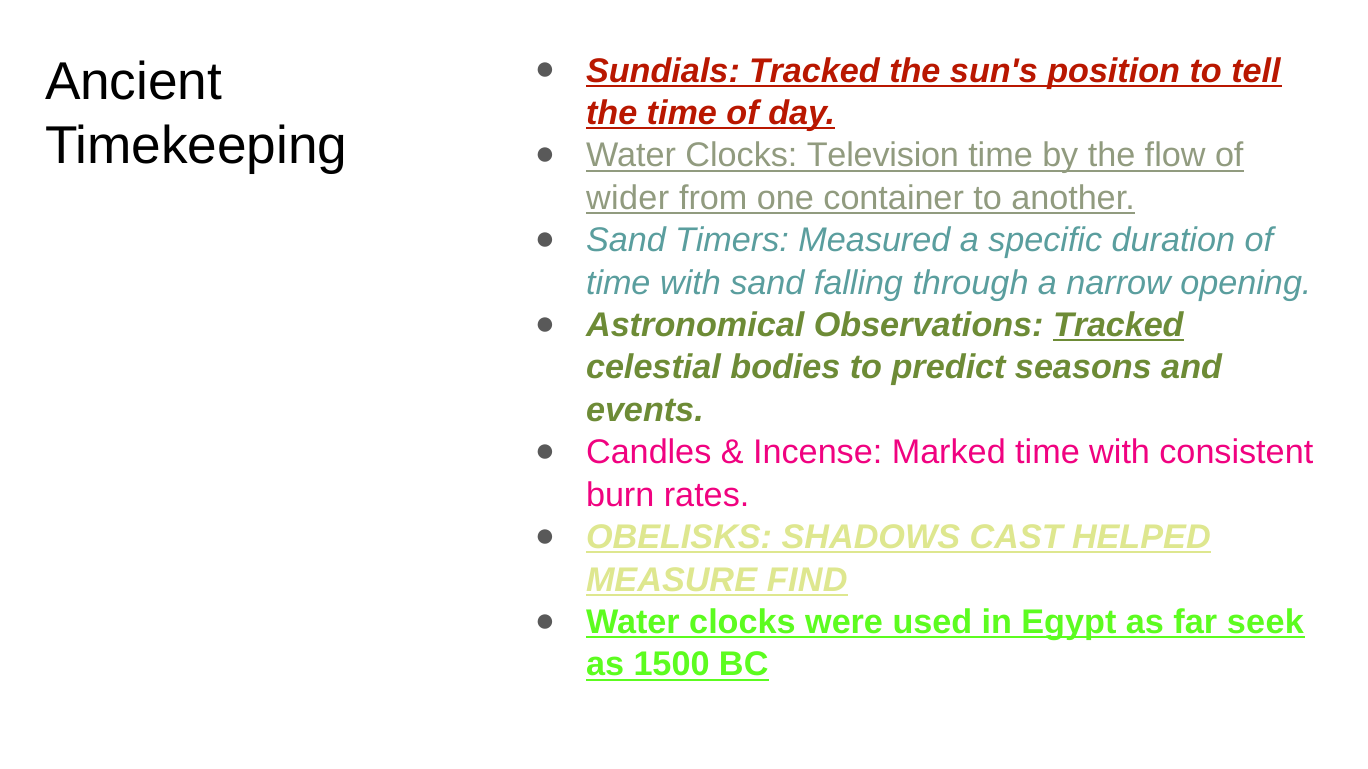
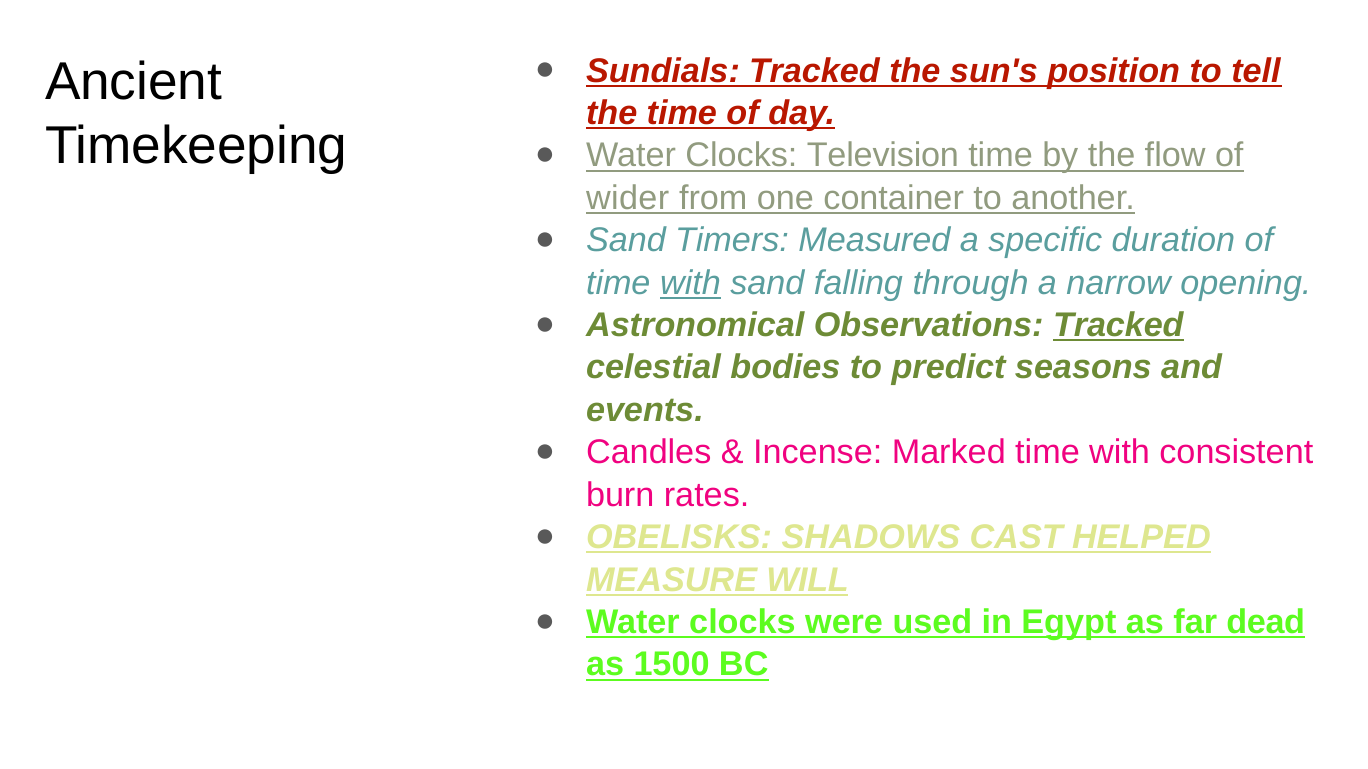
with underline: none -> present (691, 283)
FIND: FIND -> WILL (808, 580)
seek: seek -> dead (1266, 623)
